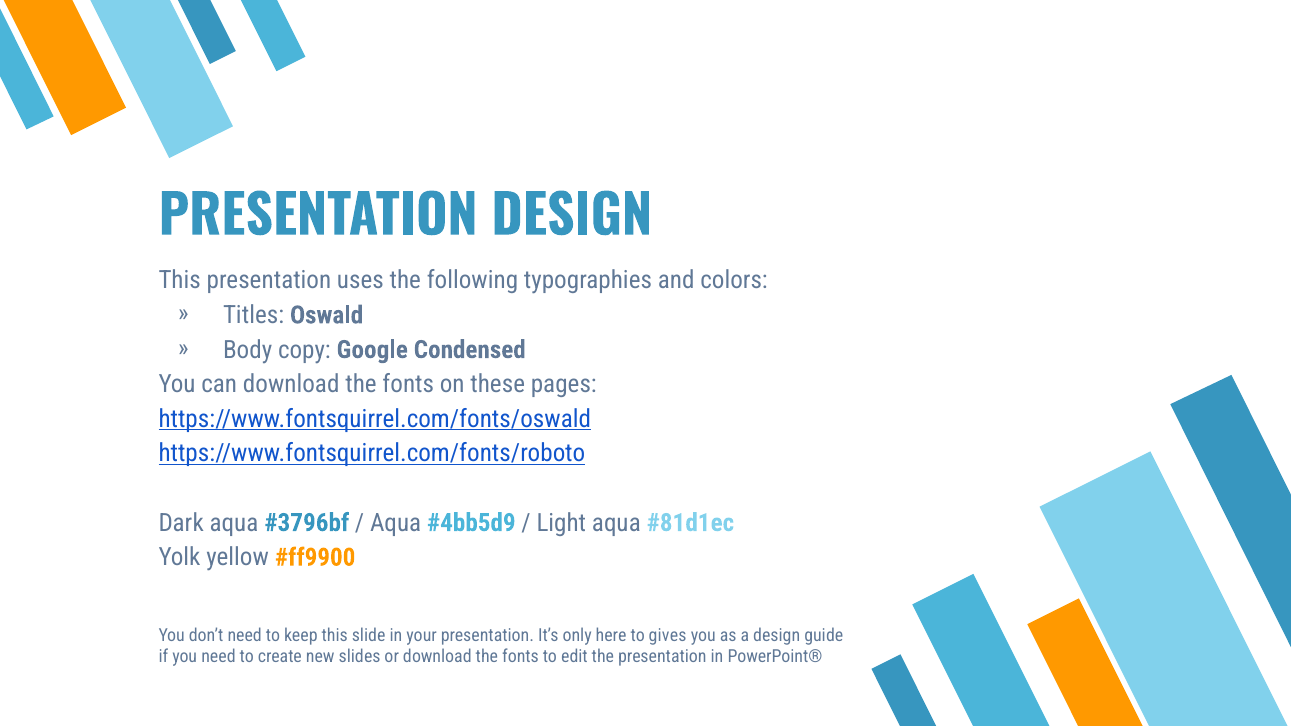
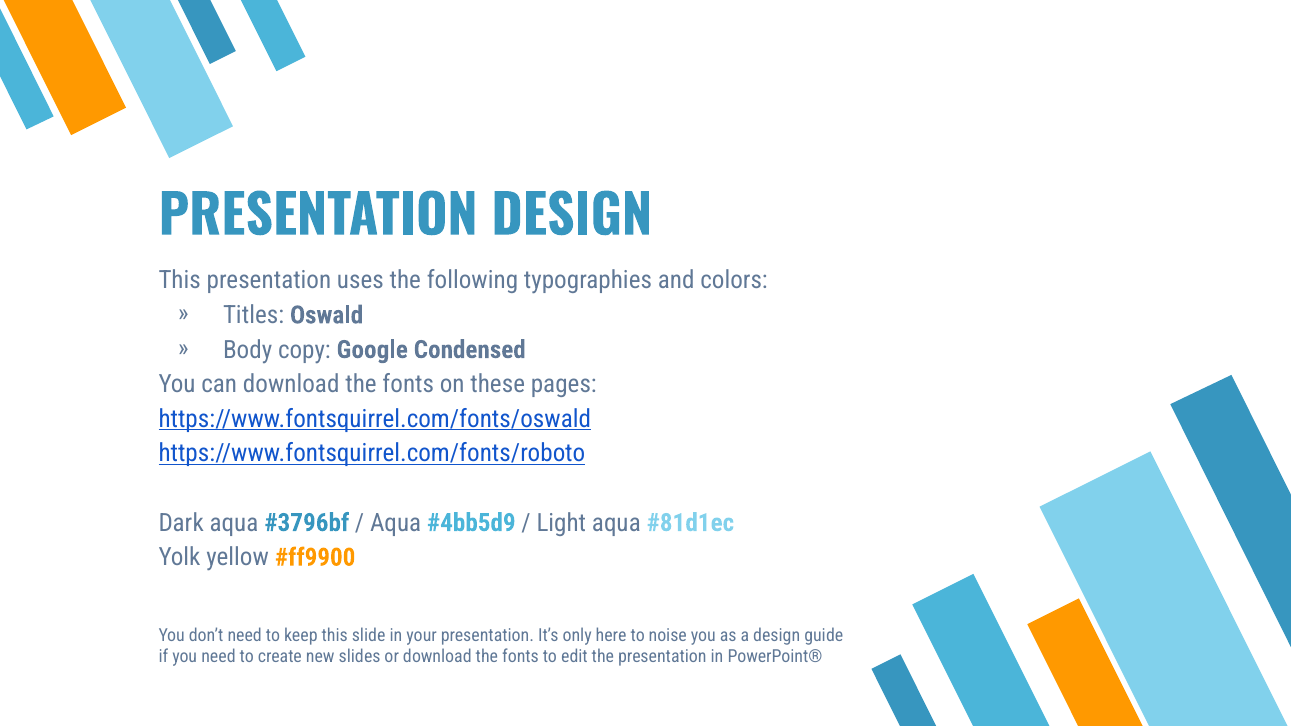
gives: gives -> noise (668, 635)
